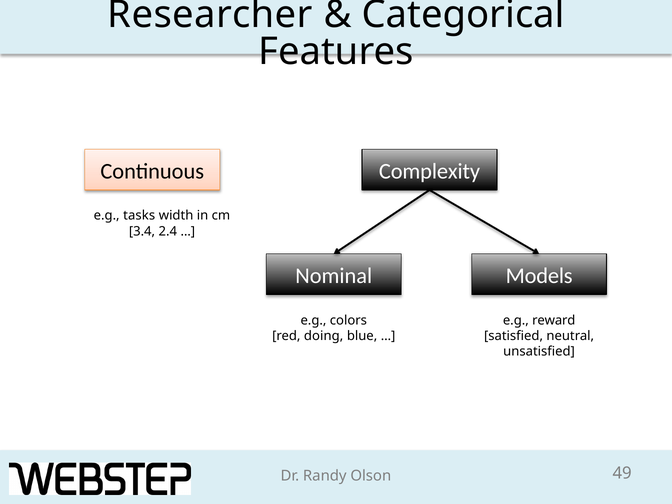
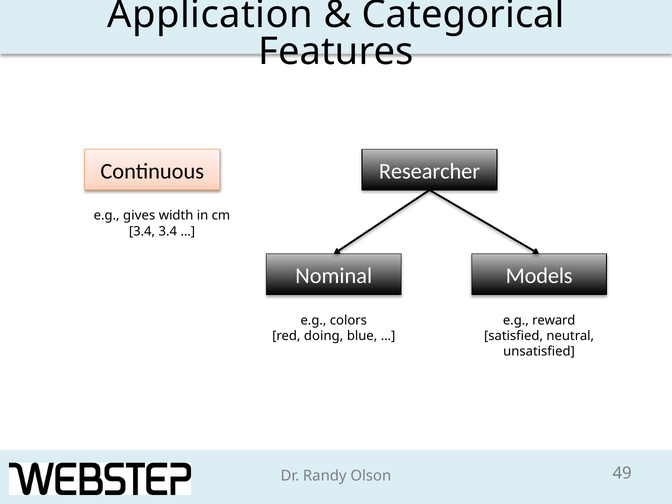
Researcher: Researcher -> Application (210, 15)
Complexity: Complexity -> Researcher (429, 171)
tasks: tasks -> gives (139, 216)
3.4 2.4: 2.4 -> 3.4 (168, 231)
